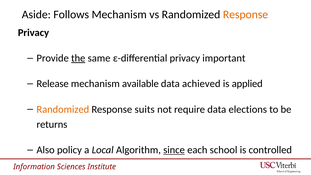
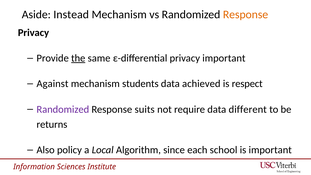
Follows: Follows -> Instead (71, 15)
Release: Release -> Against (53, 84)
available: available -> students (140, 84)
applied: applied -> respect (247, 84)
Randomized colour: orange -> purple (63, 109)
elections: elections -> different (248, 109)
since underline: present -> none (174, 150)
is controlled: controlled -> important (270, 150)
